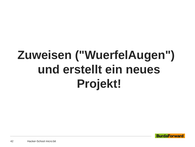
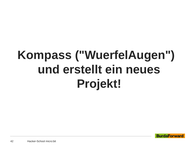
Zuweisen: Zuweisen -> Kompass (45, 55)
